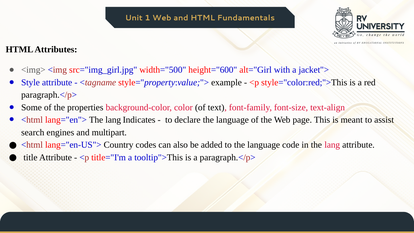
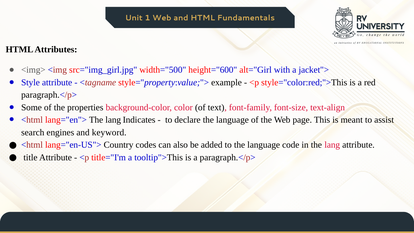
multipart: multipart -> keyword (109, 132)
